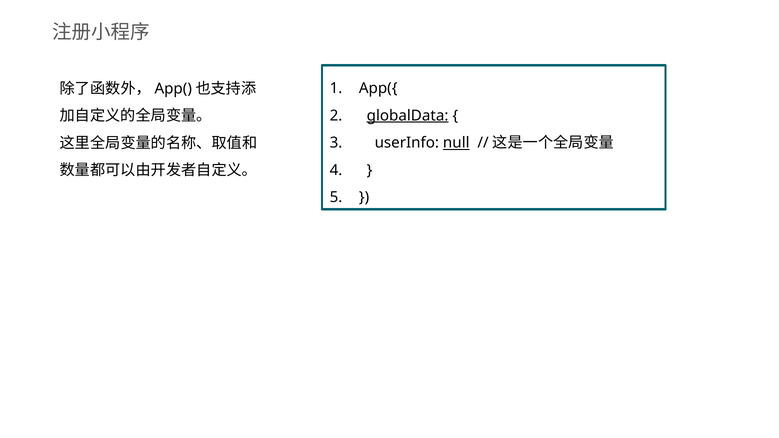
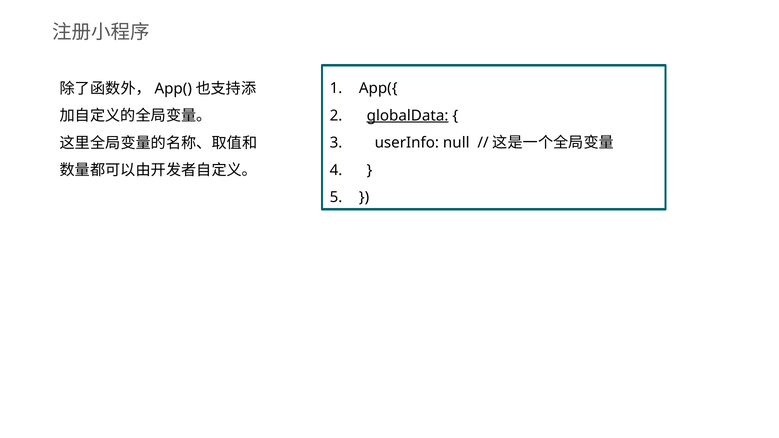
null underline: present -> none (456, 143)
